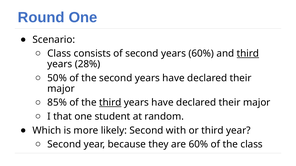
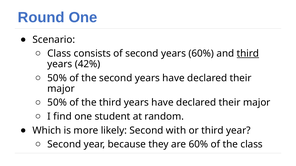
28%: 28% -> 42% (88, 64)
85%: 85% -> 50% (57, 103)
third underline: present -> none (110, 103)
that: that -> find (63, 117)
